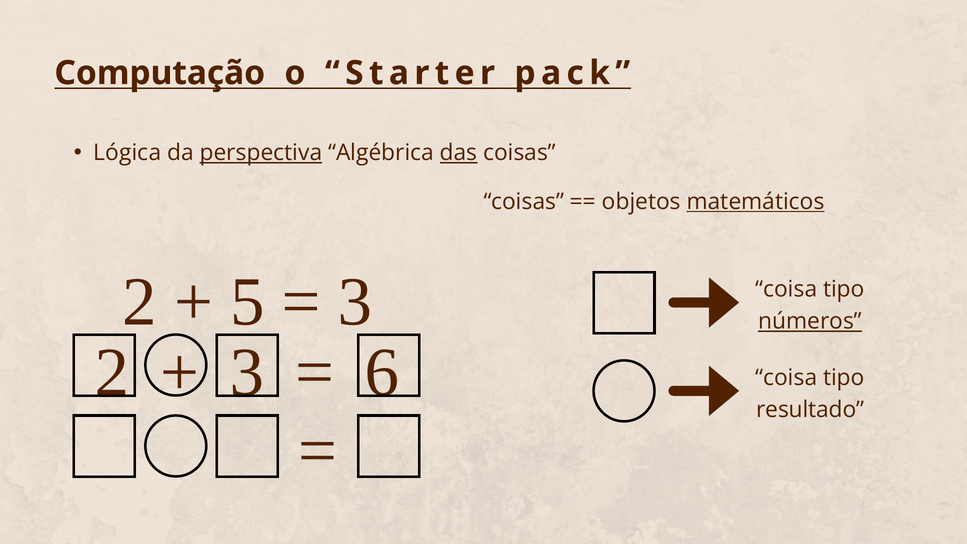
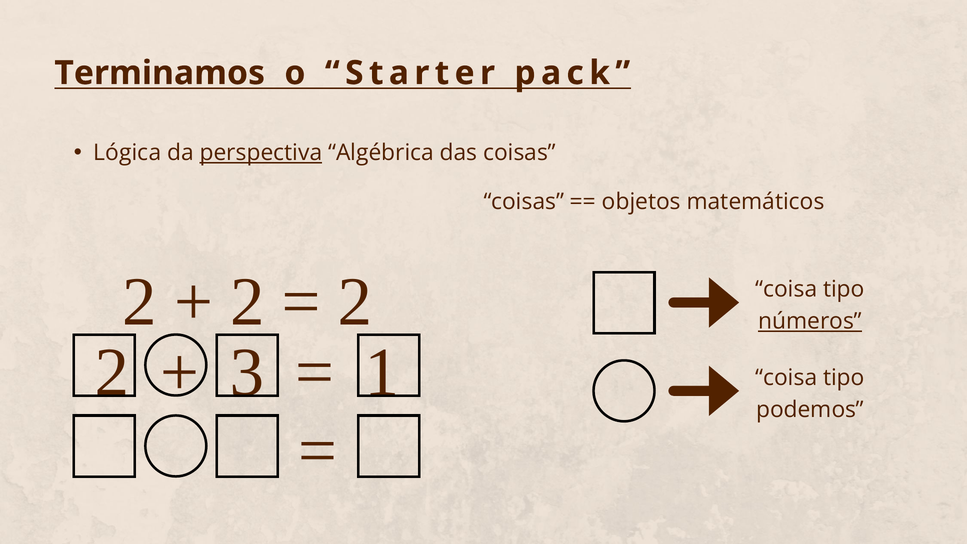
Computação: Computação -> Terminamos (160, 73)
das underline: present -> none (459, 153)
matemáticos underline: present -> none (756, 202)
5: 5 -> 2 (247, 302)
3: 3 -> 2 (355, 302)
6: 6 -> 1 (382, 372)
resultado: resultado -> podemos (810, 410)
